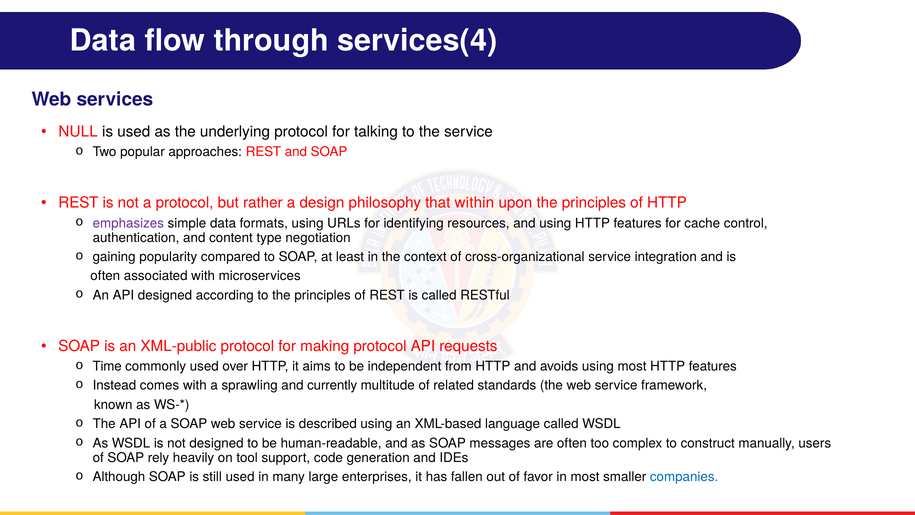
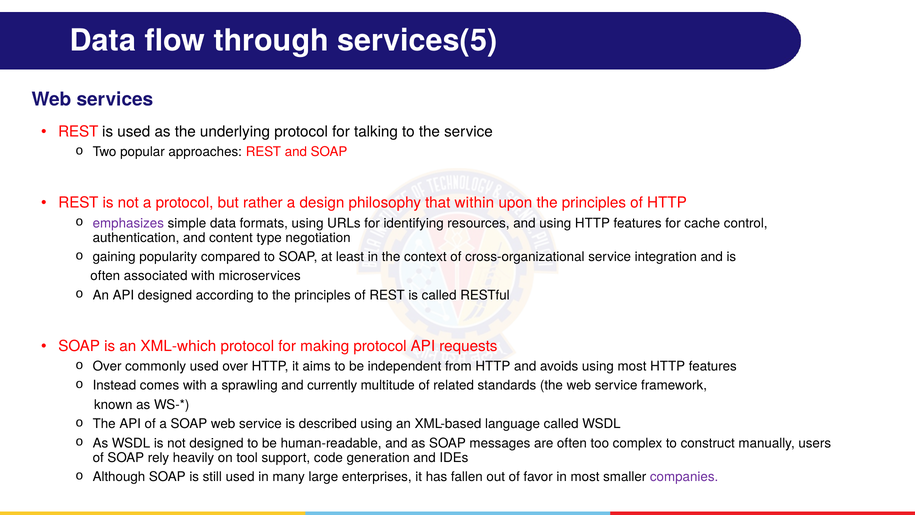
services(4: services(4 -> services(5 (417, 41)
NULL: NULL -> REST (78, 132)
XML-public: XML-public -> XML-which (178, 346)
Time: Time -> Over (107, 366)
companies colour: blue -> purple (684, 477)
